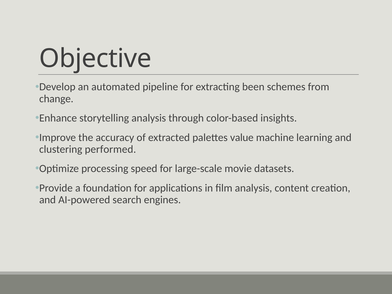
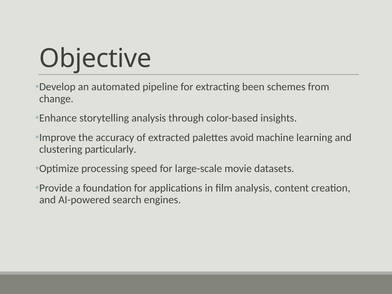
value: value -> avoid (242, 137)
performed: performed -> particularly (111, 149)
